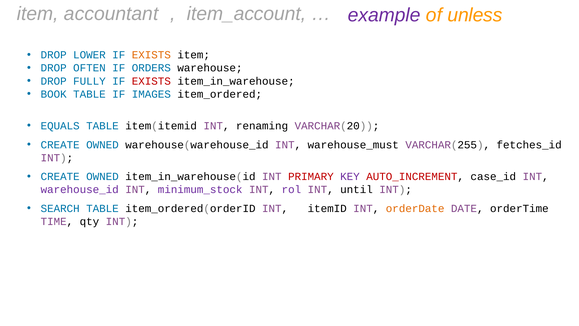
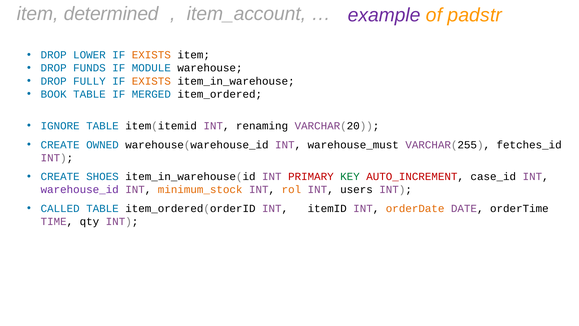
accountant: accountant -> determined (111, 14)
unless: unless -> padstr (475, 15)
OFTEN: OFTEN -> FUNDS (89, 68)
ORDERS: ORDERS -> MODULE (151, 68)
EXISTS colour: red -> orange (151, 81)
IMAGES: IMAGES -> MERGED (151, 94)
EQUALS: EQUALS -> IGNORE (60, 126)
OWNED: OWNED -> SHOES (102, 177)
KEY colour: purple -> green (350, 177)
minimum_stock colour: purple -> orange (200, 190)
rol colour: purple -> orange (291, 190)
until: until -> users (357, 190)
SEARCH: SEARCH -> CALLED (60, 208)
